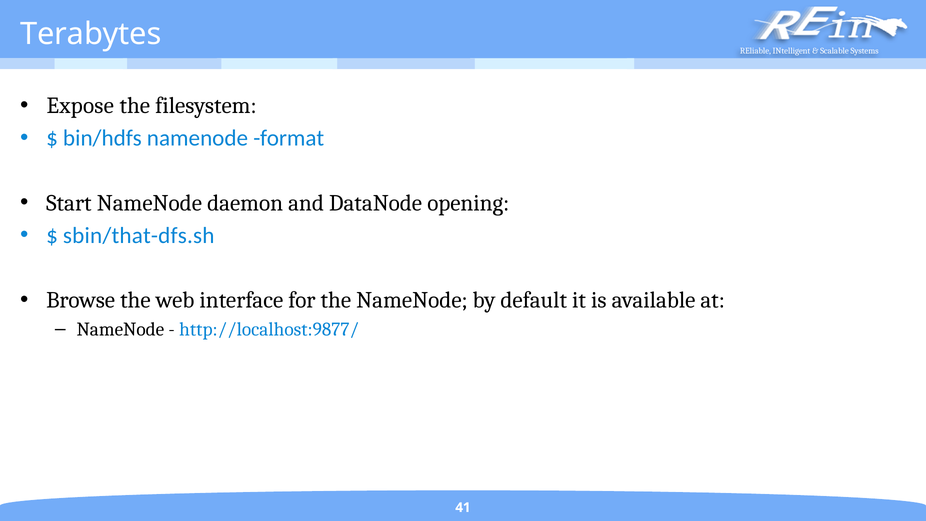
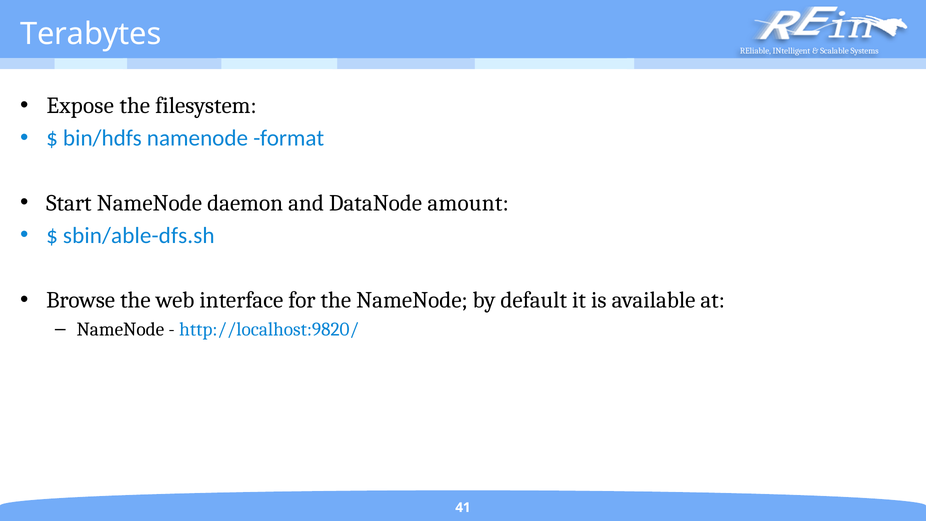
opening: opening -> amount (468, 203)
sbin/that-dfs.sh: sbin/that-dfs.sh -> sbin/able-dfs.sh (139, 235)
http://localhost:9877/: http://localhost:9877/ -> http://localhost:9820/ (269, 329)
